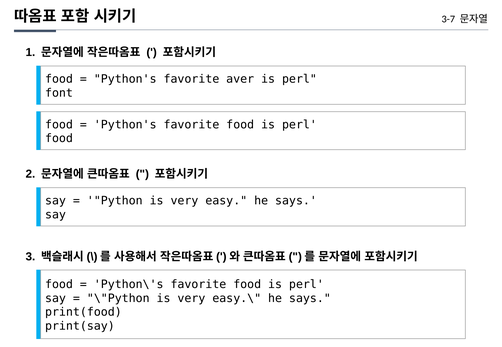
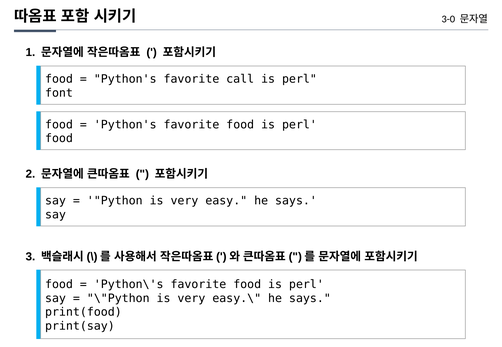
3-7: 3-7 -> 3-0 (448, 19)
aver: aver -> call (240, 79)
